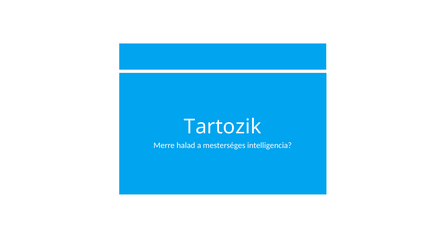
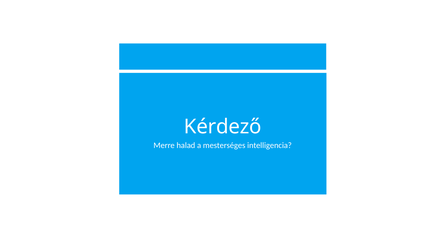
Tartozik: Tartozik -> Kérdező (223, 127)
